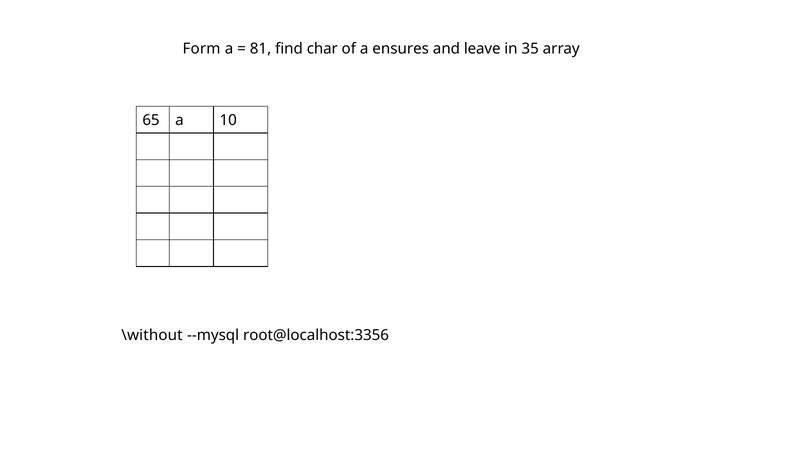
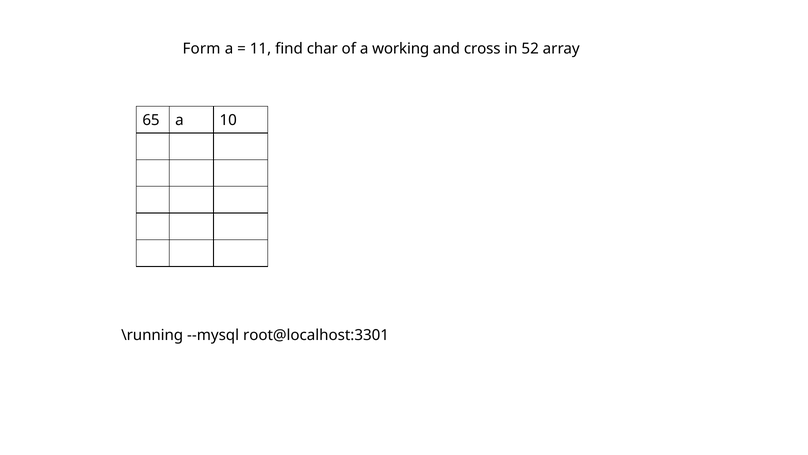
81: 81 -> 11 (261, 48)
ensures: ensures -> working (401, 48)
leave: leave -> cross (482, 48)
35: 35 -> 52 (530, 48)
\without: \without -> \running (152, 335)
root@localhost:3356: root@localhost:3356 -> root@localhost:3301 (316, 335)
